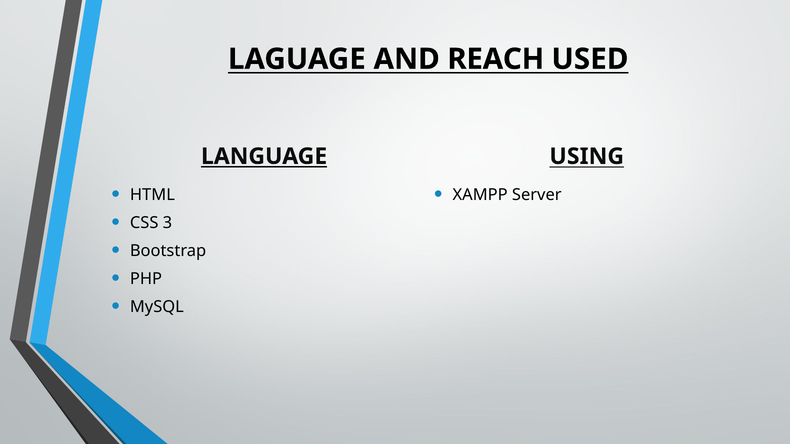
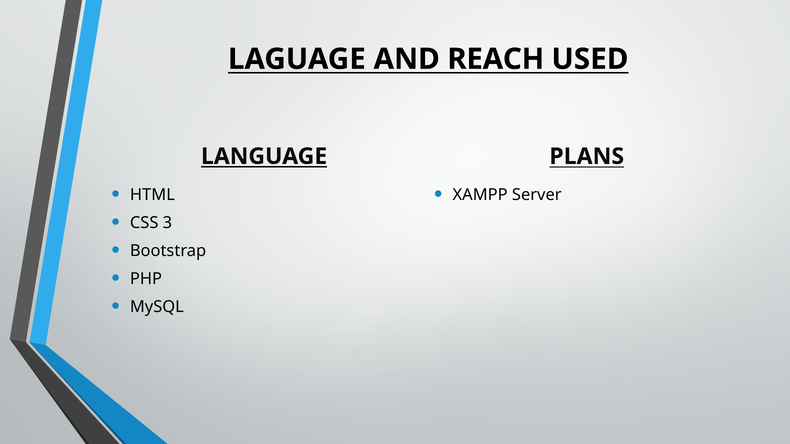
USING: USING -> PLANS (587, 156)
